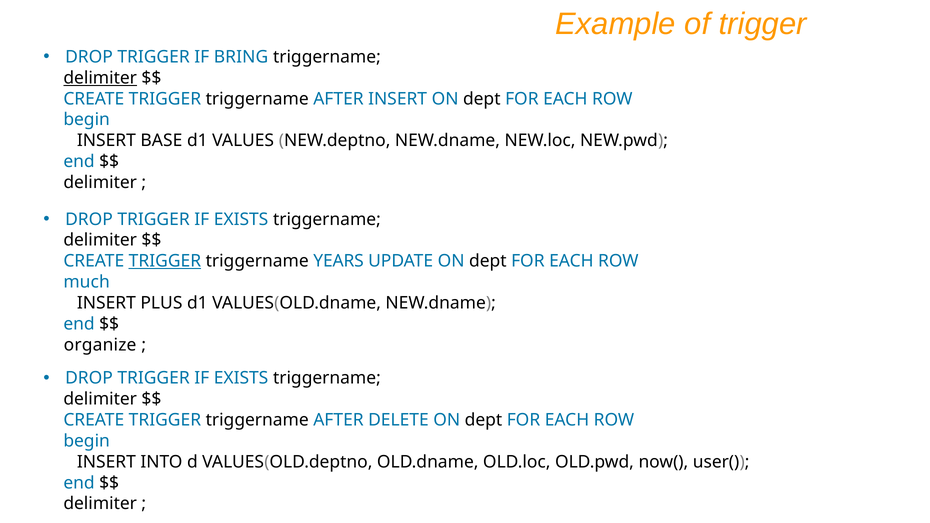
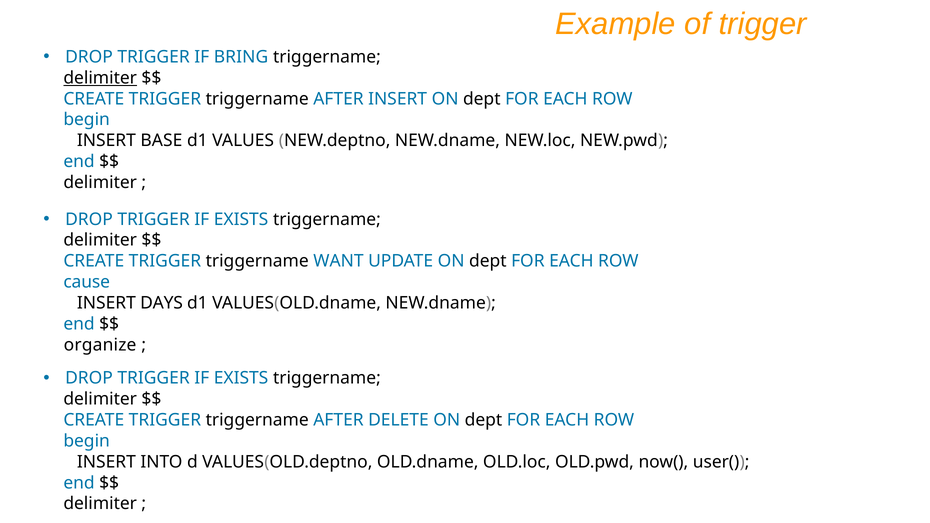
TRIGGER underline: present -> none (165, 261)
YEARS: YEARS -> WANT (338, 261)
much: much -> cause (87, 282)
PLUS: PLUS -> DAYS (162, 303)
